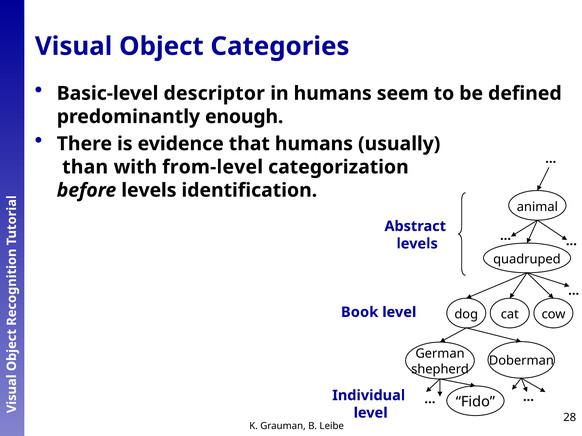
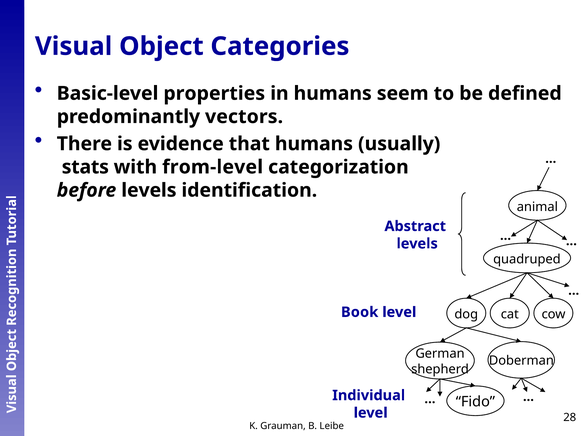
descriptor: descriptor -> properties (214, 94)
enough: enough -> vectors (244, 117)
than: than -> stats (85, 167)
